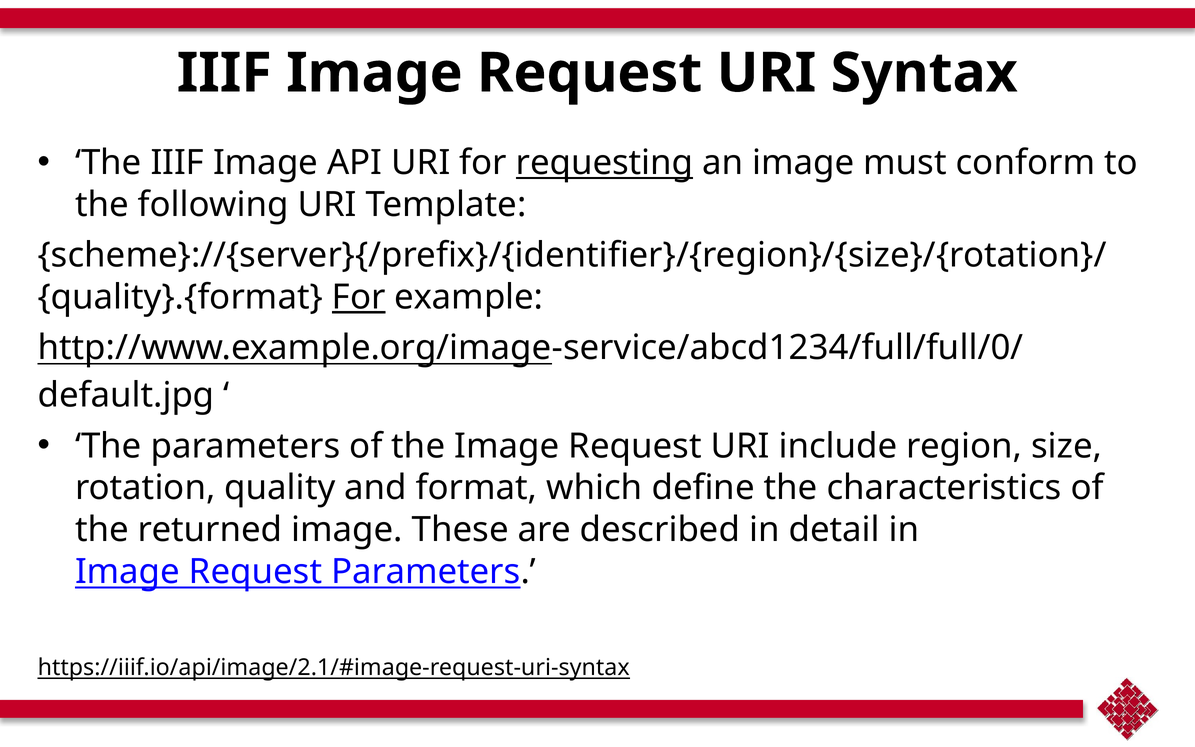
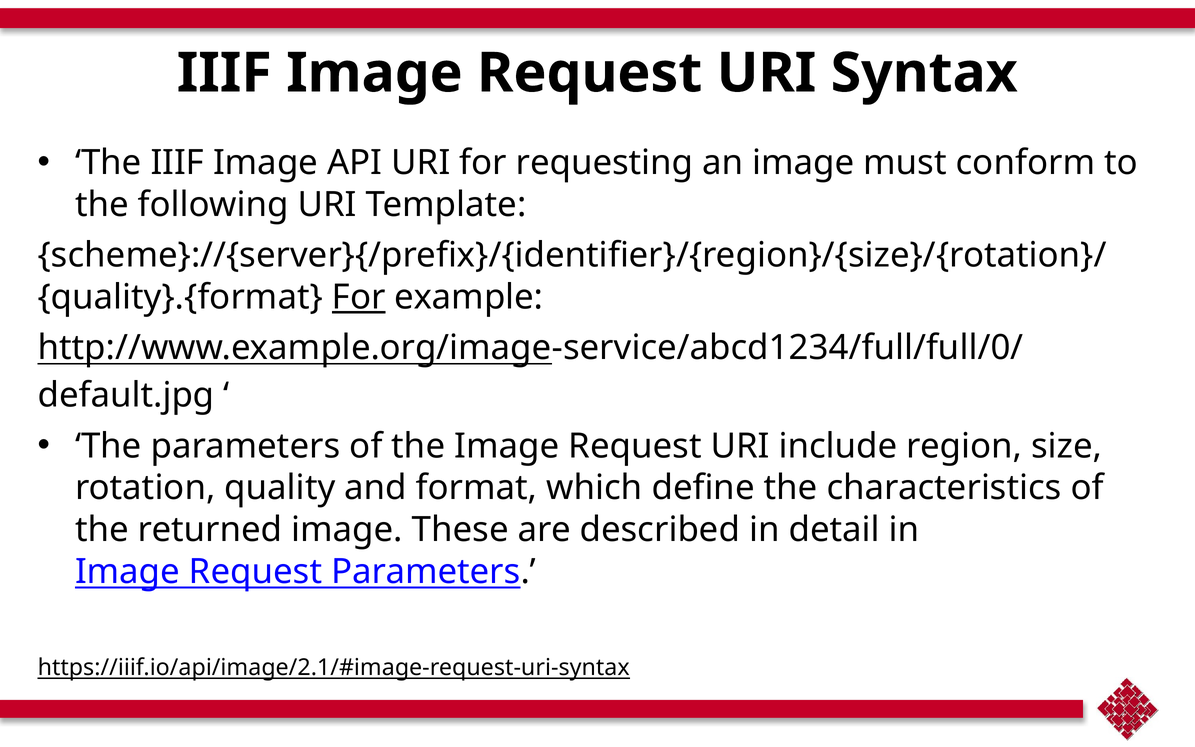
requesting underline: present -> none (604, 163)
